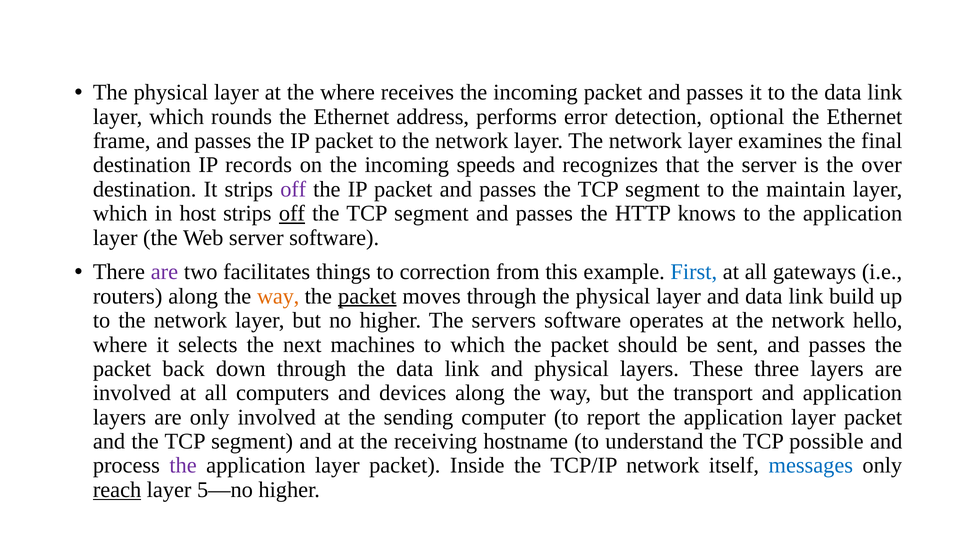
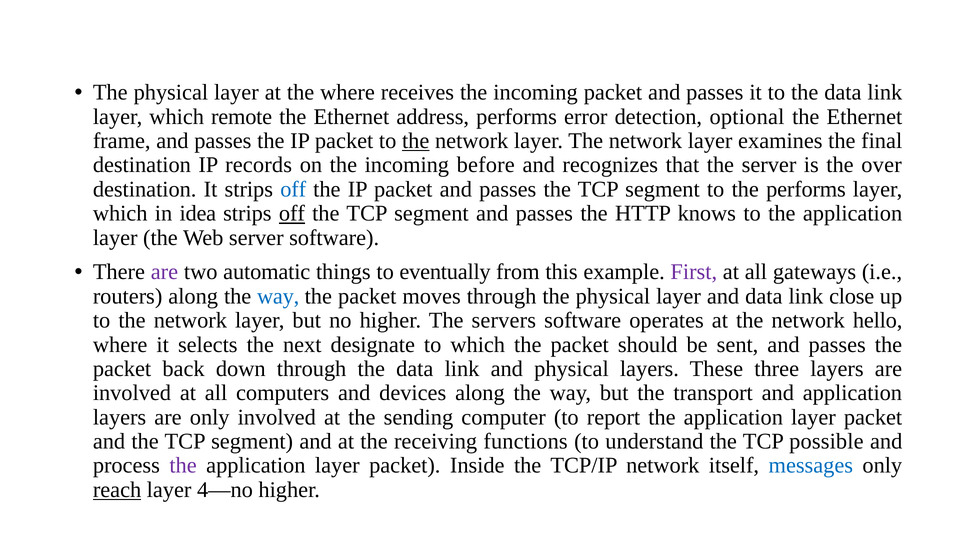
rounds: rounds -> remote (242, 117)
the underline: none -> present (416, 141)
speeds: speeds -> before (486, 165)
off colour: purple -> blue (293, 189)
the maintain: maintain -> performs (806, 189)
host: host -> idea (198, 214)
facilitates: facilitates -> automatic (267, 272)
correction: correction -> eventually (445, 272)
First colour: blue -> purple (694, 272)
way colour: orange -> blue (278, 296)
packet underline: present -> none (367, 296)
build: build -> close (852, 296)
machines: machines -> designate (373, 345)
hostname: hostname -> functions (526, 442)
5—no: 5—no -> 4—no (225, 490)
